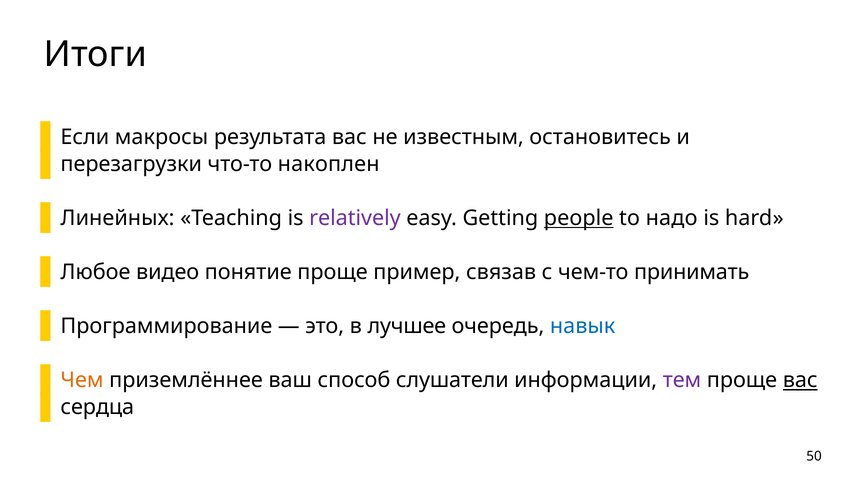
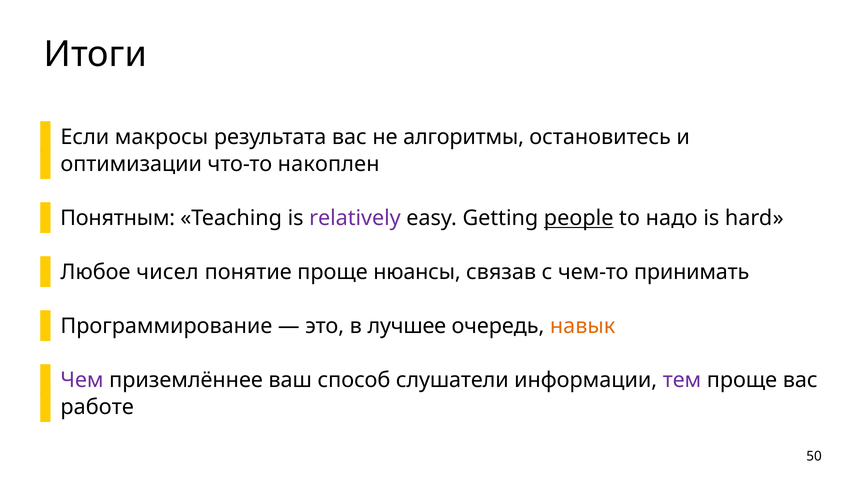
известным: известным -> алгоритмы (464, 137)
перезагрузки: перезагрузки -> оптимизации (131, 164)
Линейных: Линейных -> Понятным (118, 219)
видео: видео -> чисел (167, 273)
пример: пример -> нюансы (417, 273)
навык colour: blue -> orange (583, 327)
Чем colour: orange -> purple (82, 381)
вас underline: present -> none (800, 381)
сердца: сердца -> работе (97, 408)
